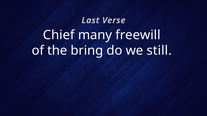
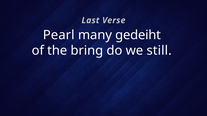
Chief: Chief -> Pearl (59, 35)
freewill: freewill -> gedeiht (138, 35)
